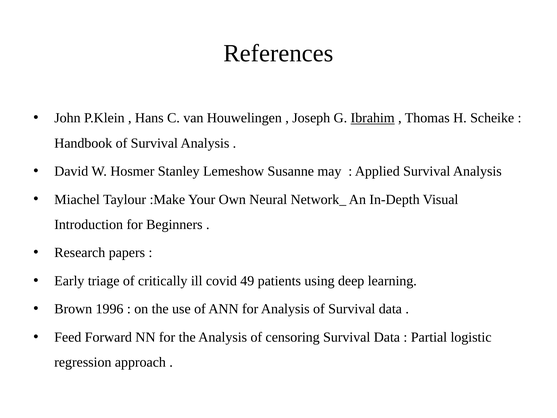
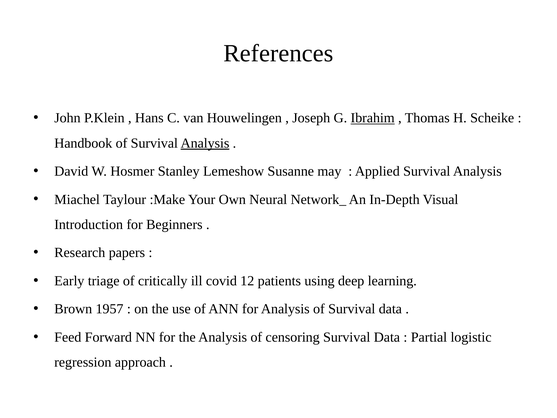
Analysis underline: none -> present (205, 143)
49: 49 -> 12 (247, 281)
1996: 1996 -> 1957 (110, 309)
